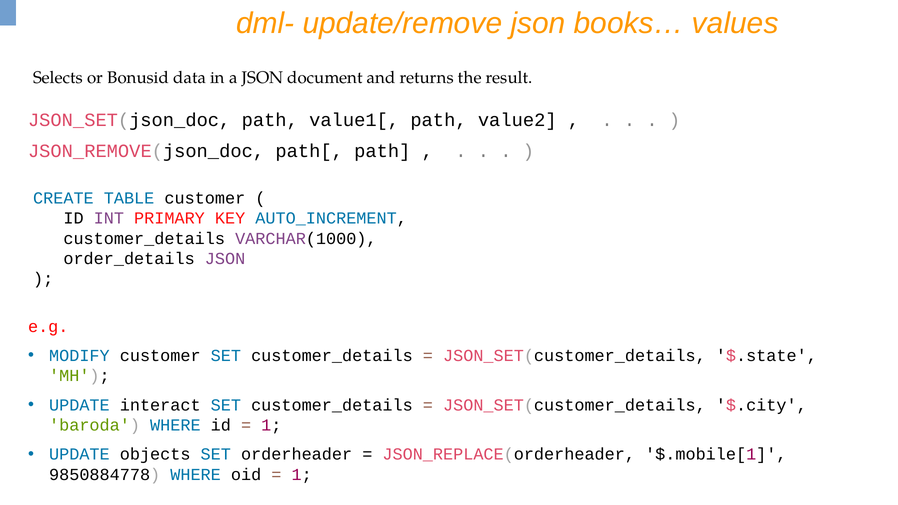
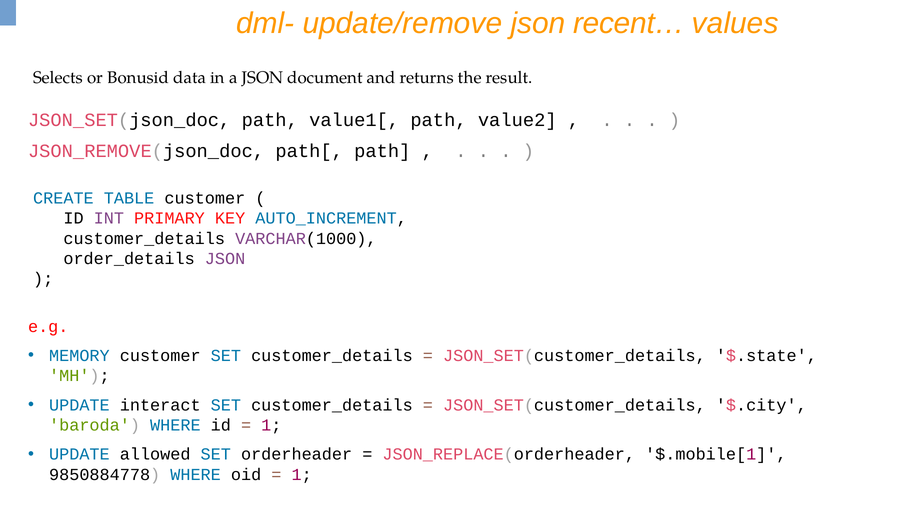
books…: books… -> recent… (629, 23)
MODIFY: MODIFY -> MEMORY (79, 356)
objects: objects -> allowed (155, 455)
